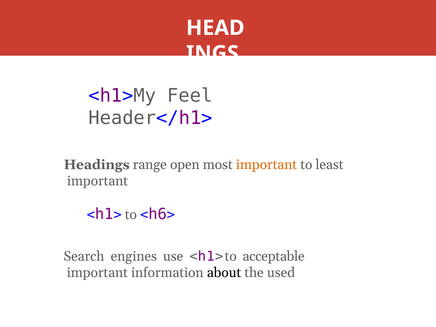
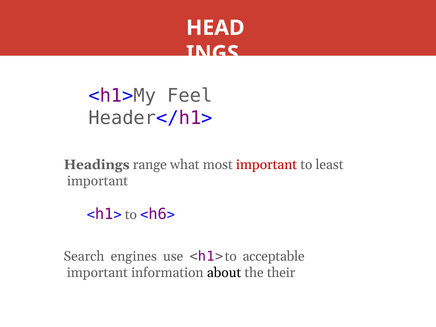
open: open -> what (185, 165)
important colour: orange -> red (266, 165)
used: used -> their (281, 273)
